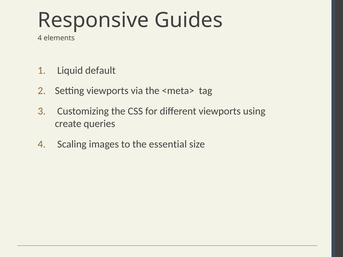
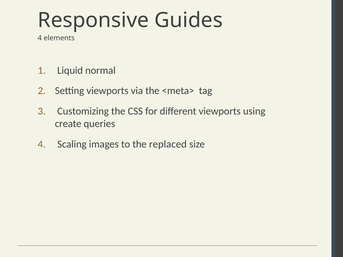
default: default -> normal (100, 70)
essential: essential -> replaced (168, 144)
